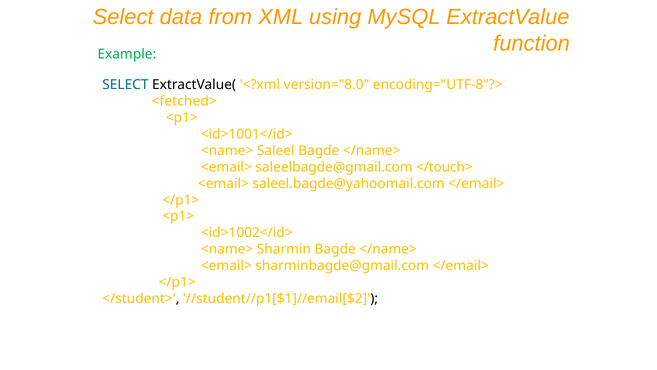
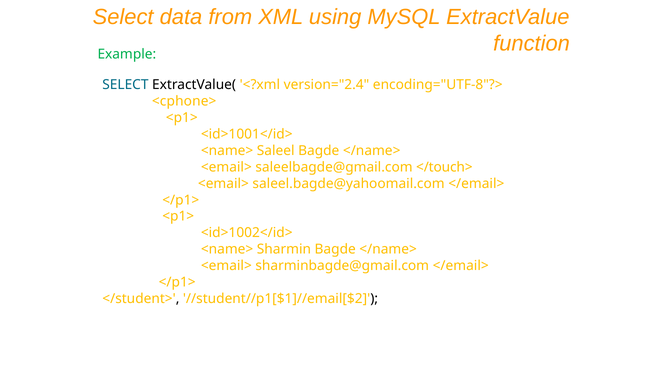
version="8.0: version="8.0 -> version="2.4 (326, 85)
<fetched>: <fetched> -> <cphone> (184, 101)
